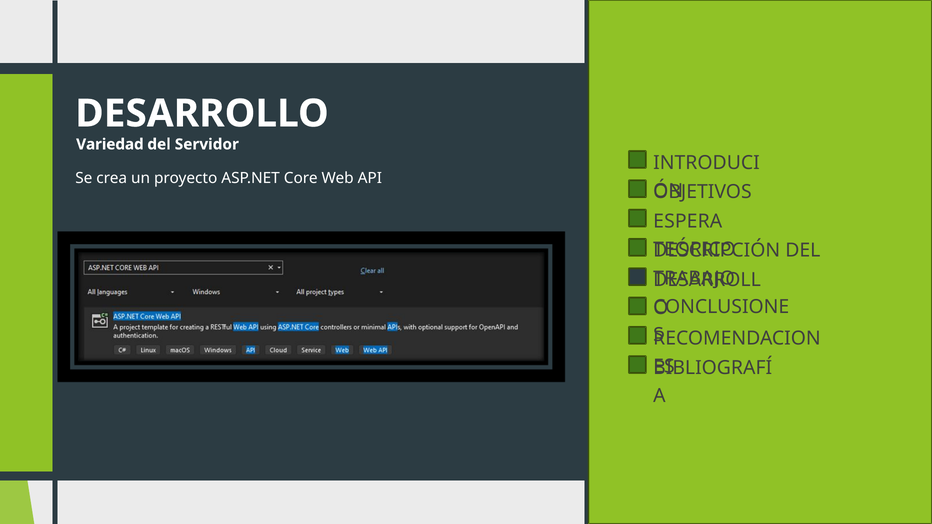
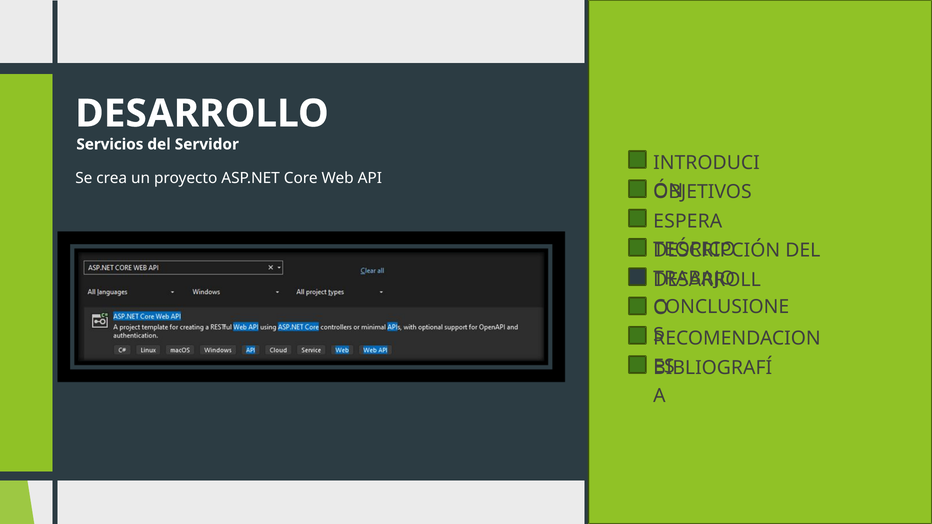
Variedad: Variedad -> Servicios (110, 144)
